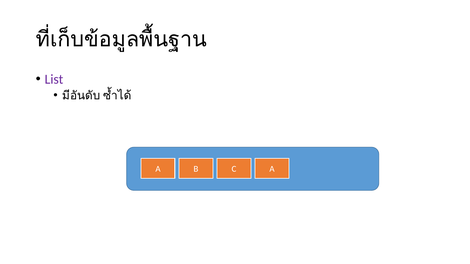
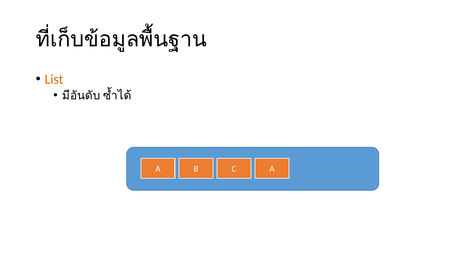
List colour: purple -> orange (54, 79)
